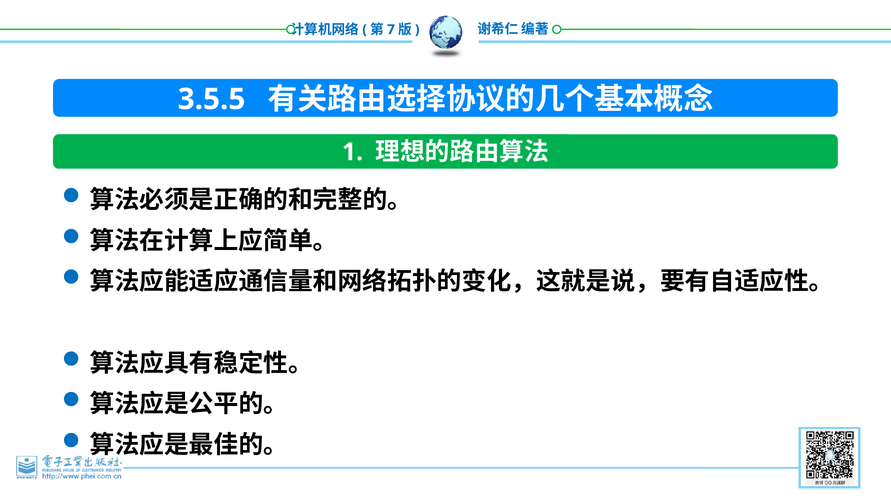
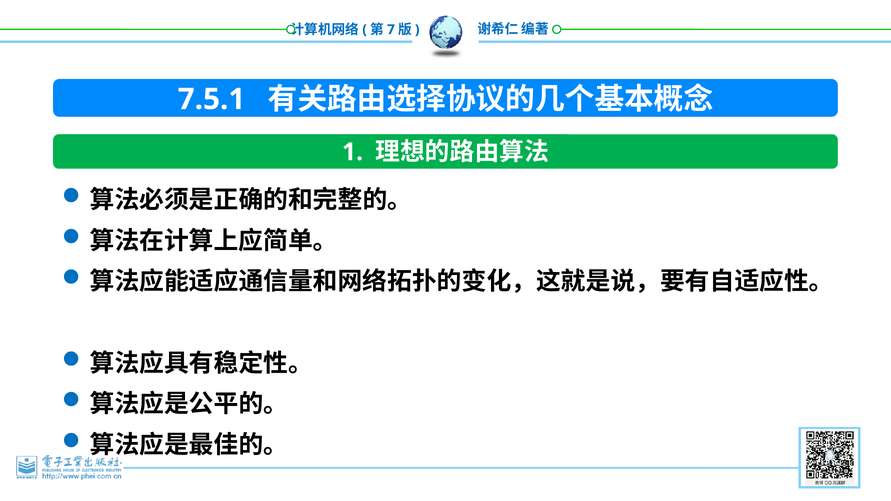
3.5.5: 3.5.5 -> 7.5.1 (212, 99)
